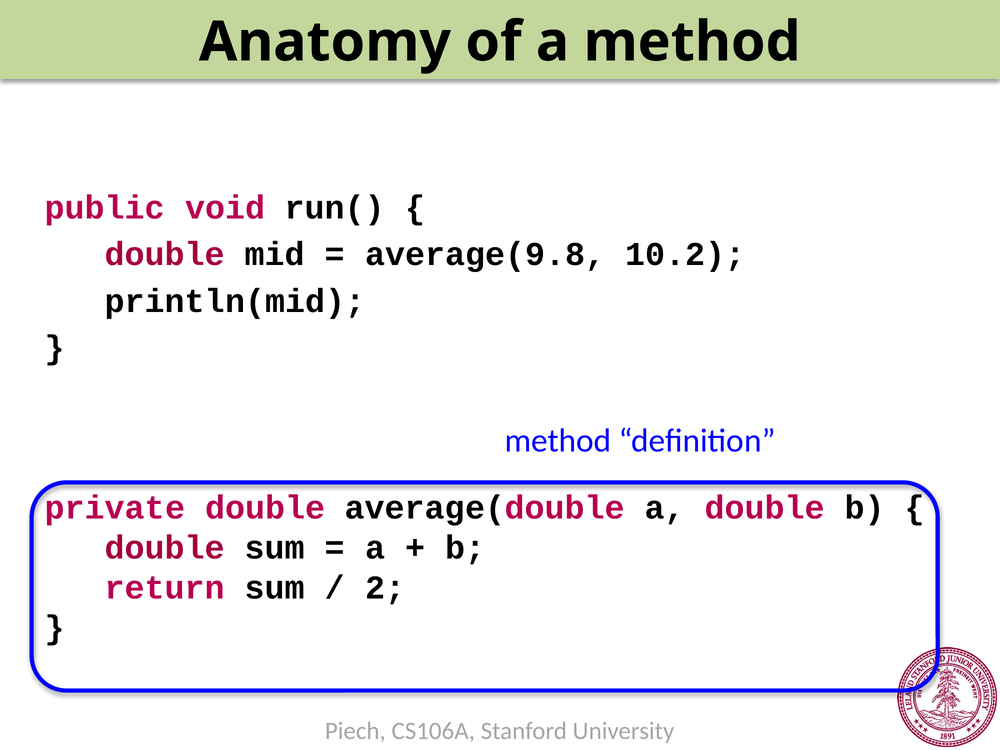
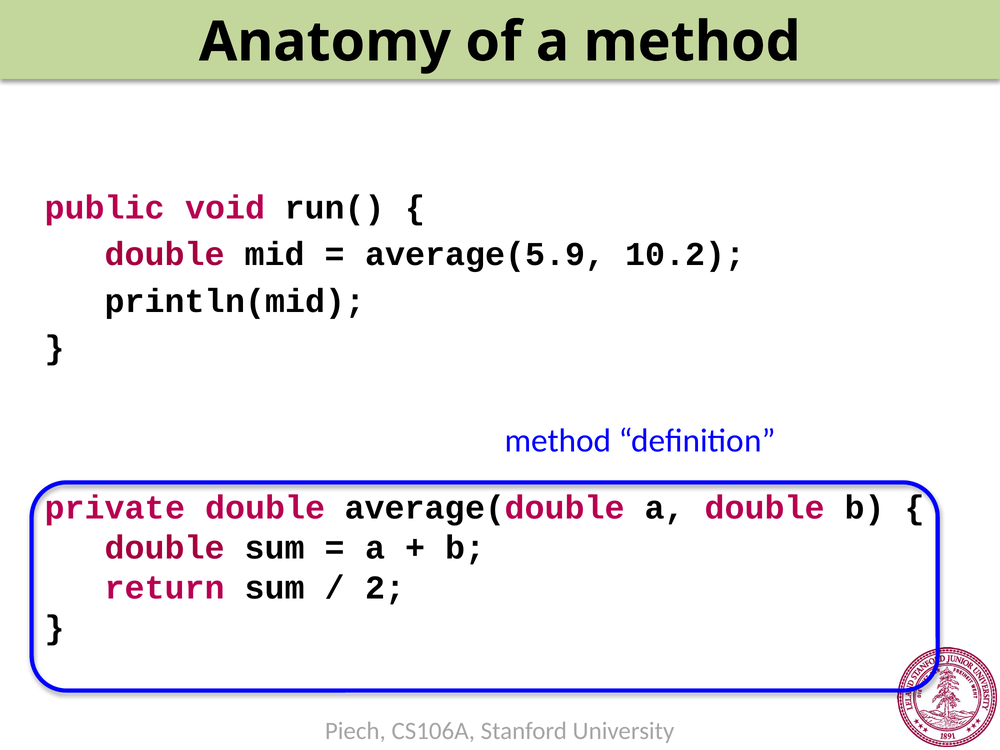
average(9.8: average(9.8 -> average(5.9 (485, 254)
